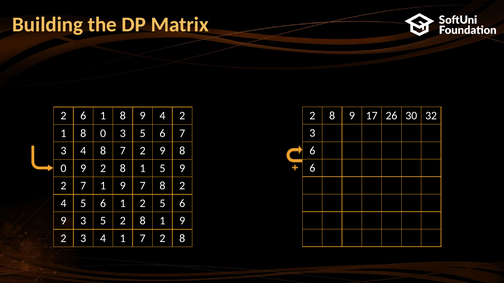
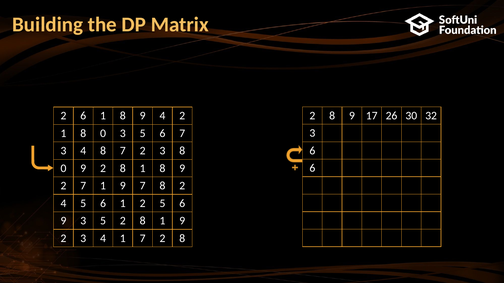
7 2 9: 9 -> 3 (162, 151)
8 1 5: 5 -> 8 (162, 169)
